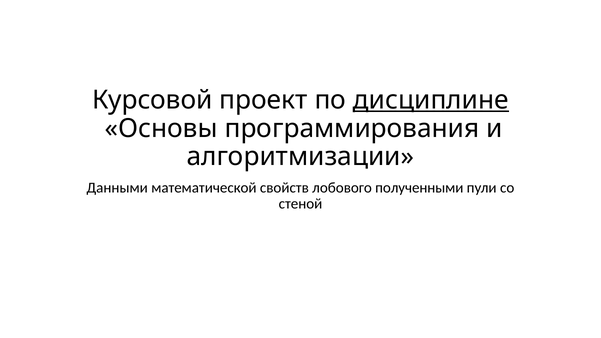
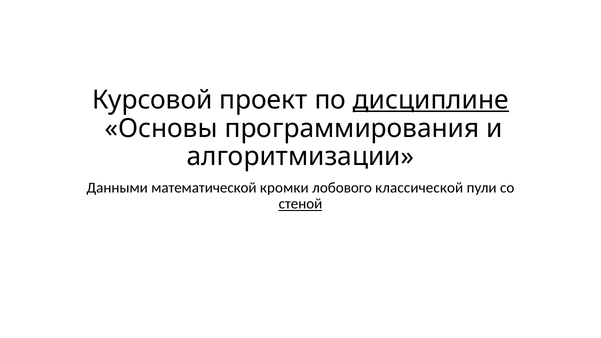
свойств: свойств -> кромки (284, 188)
полученными: полученными -> классической (419, 188)
стеной underline: none -> present (300, 204)
